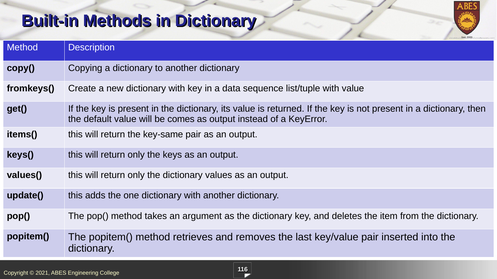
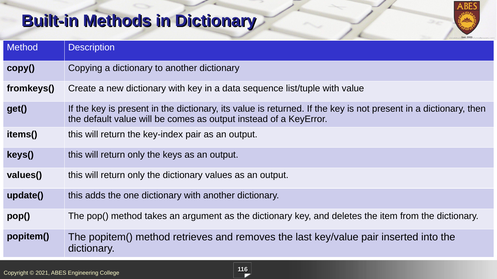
key-same: key-same -> key-index (163, 135)
